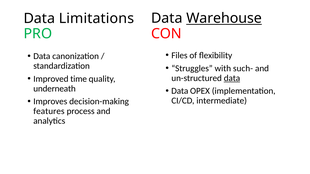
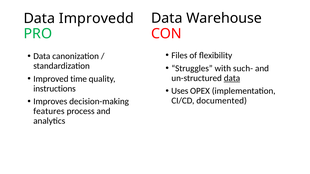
Limitations: Limitations -> Improvedd (96, 18)
Warehouse underline: present -> none (224, 18)
underneath: underneath -> instructions (55, 89)
Data: Data -> Uses (180, 91)
intermediate: intermediate -> documented (222, 101)
